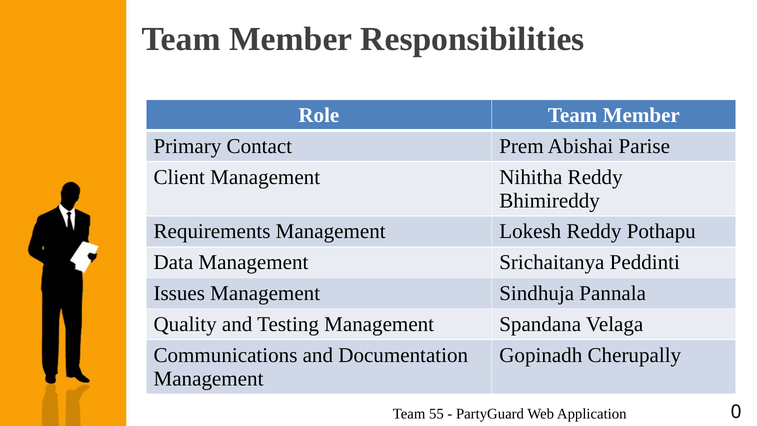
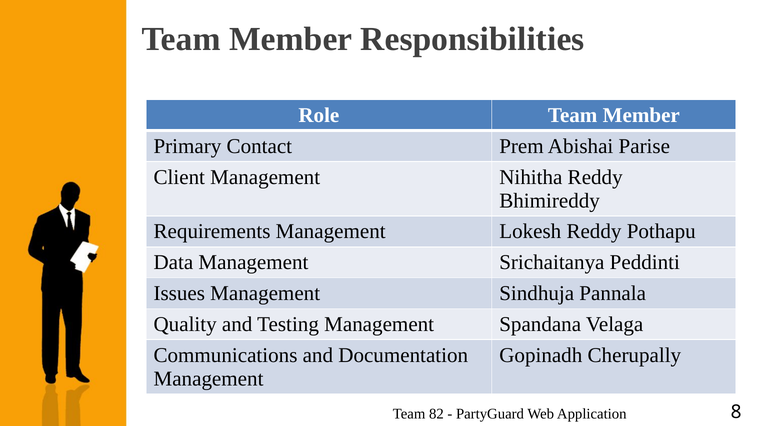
55: 55 -> 82 (436, 414)
0: 0 -> 8 (736, 412)
